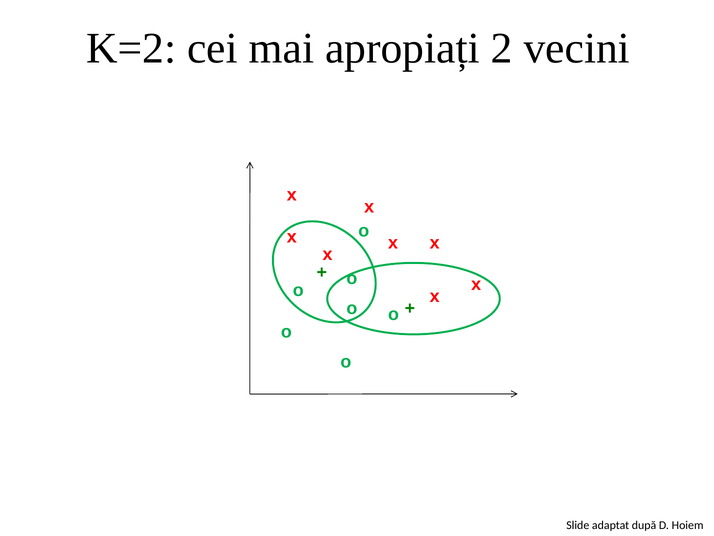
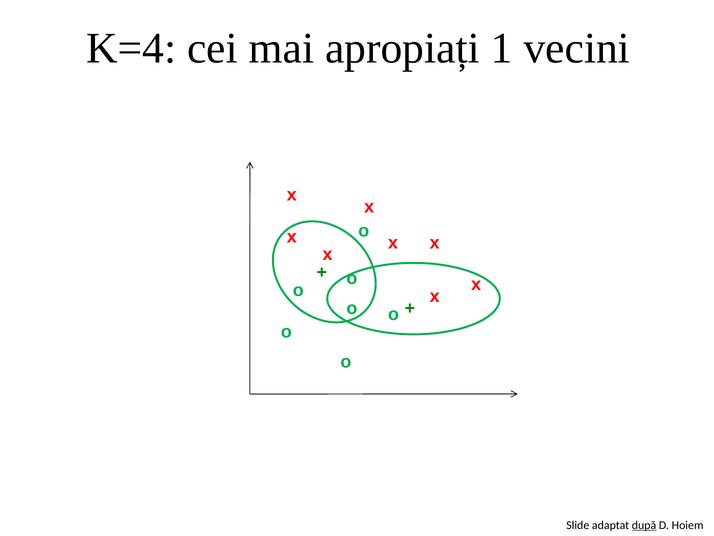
K=2: K=2 -> K=4 (131, 48)
2: 2 -> 1 (502, 48)
după underline: none -> present (644, 525)
